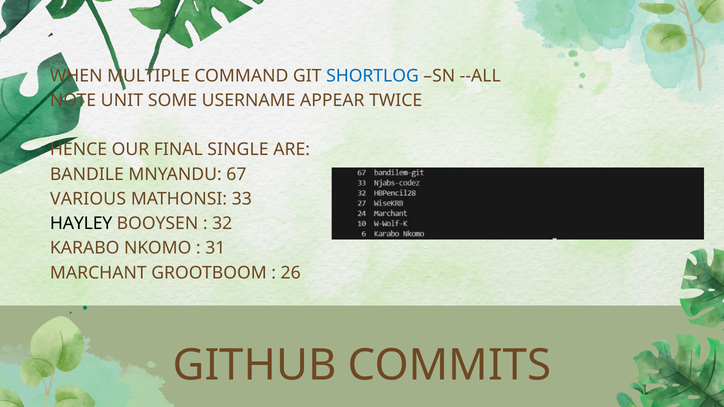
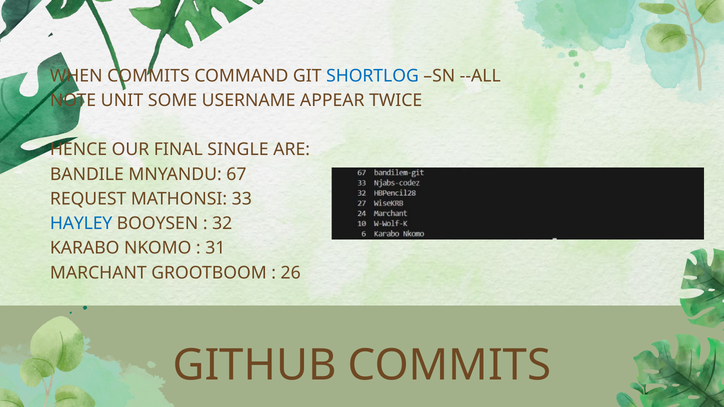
WHEN MULTIPLE: MULTIPLE -> COMMITS (148, 76)
VARIOUS: VARIOUS -> REQUEST (88, 199)
HAYLEY colour: black -> blue (81, 224)
